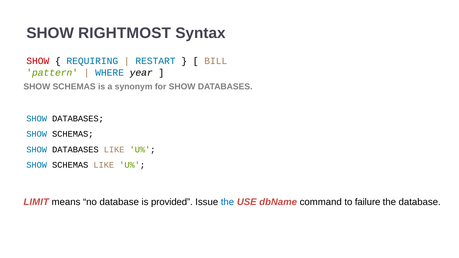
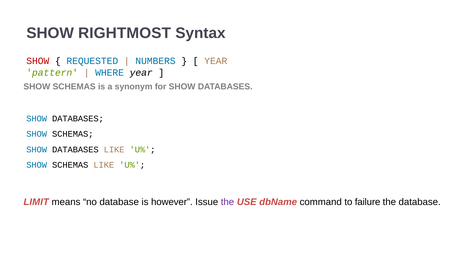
REQUIRING: REQUIRING -> REQUESTED (92, 61)
RESTART: RESTART -> NUMBERS (155, 61)
BILL: BILL -> YEAR (216, 61)
provided: provided -> however (172, 202)
the colour: blue -> purple (227, 202)
